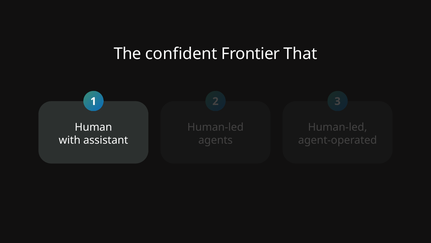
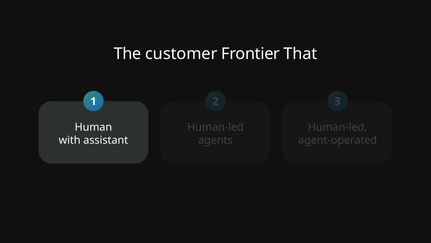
confident: confident -> customer (181, 54)
